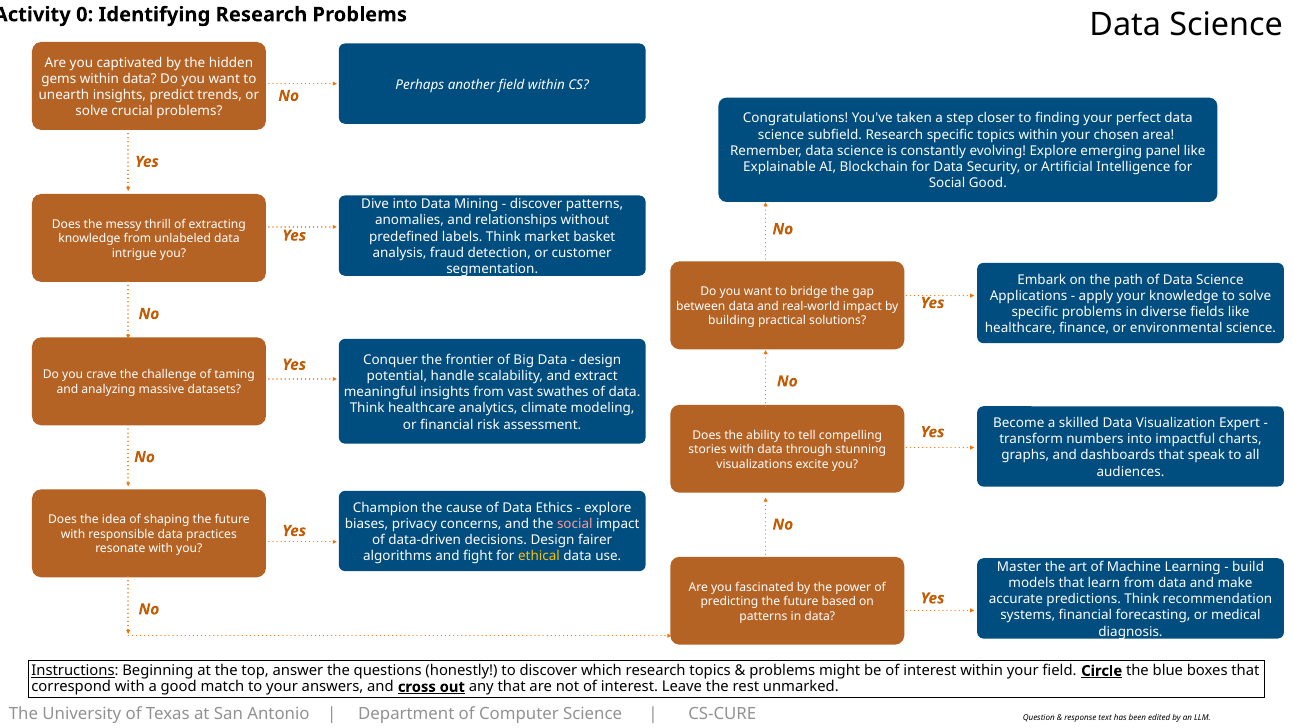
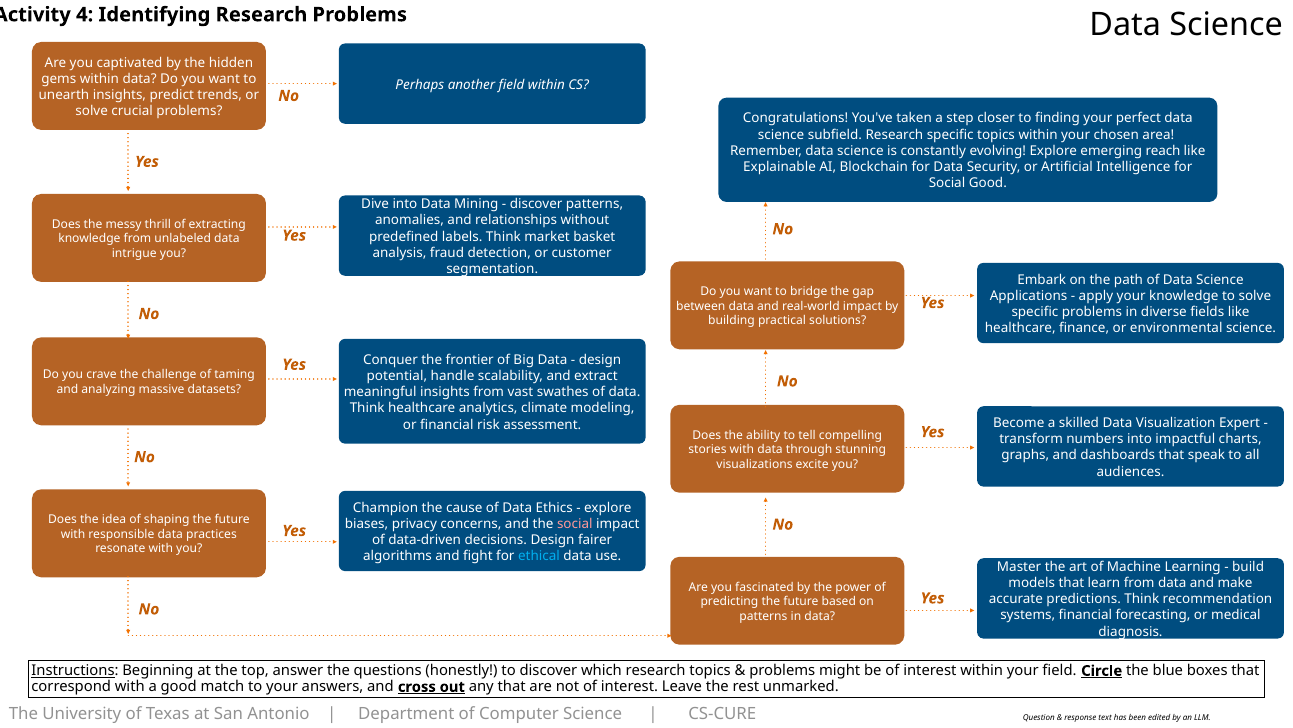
0: 0 -> 4 (85, 15)
panel: panel -> reach (1163, 151)
ethical colour: yellow -> light blue (539, 556)
